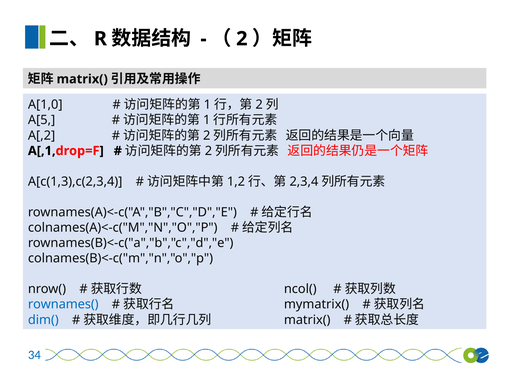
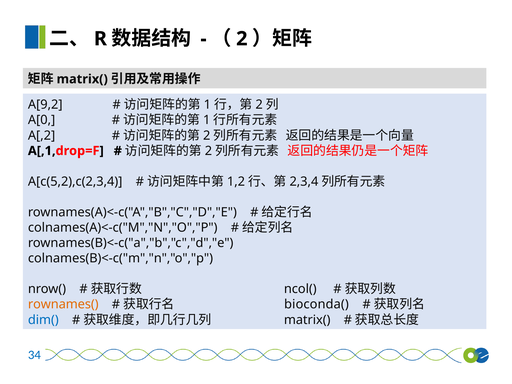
A[1,0: A[1,0 -> A[9,2 (45, 105)
A[5: A[5 -> A[0 (42, 120)
A[c(1,3),c(2,3,4: A[c(1,3),c(2,3,4 -> A[c(5,2),c(2,3,4 (75, 182)
rownames( colour: blue -> orange (63, 304)
mymatrix(: mymatrix( -> bioconda( (316, 304)
